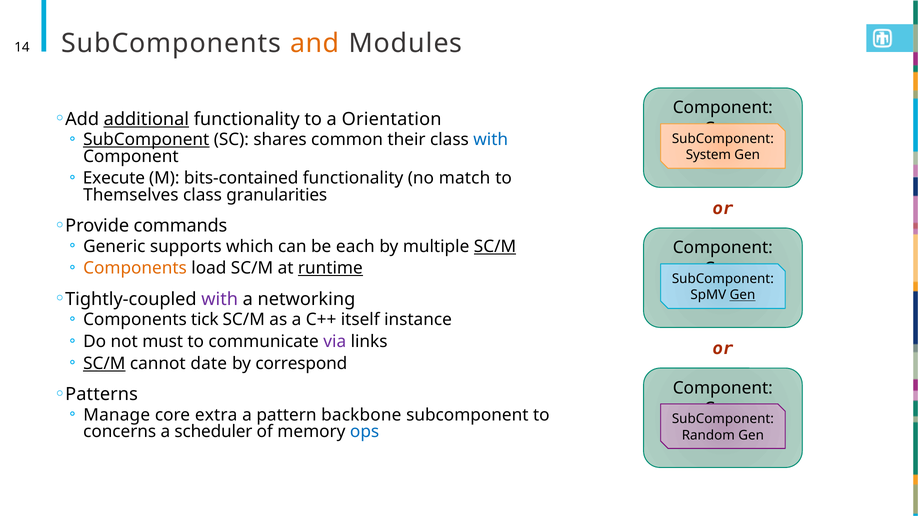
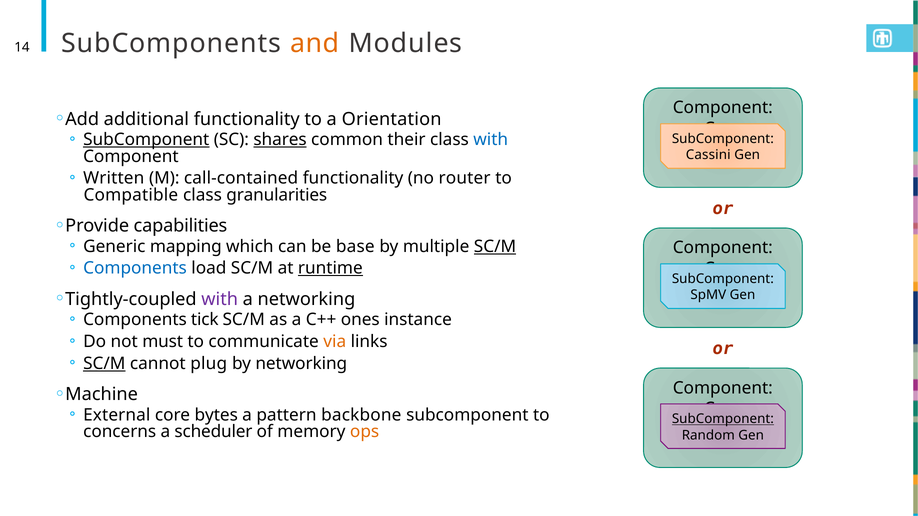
additional underline: present -> none (146, 119)
shares underline: none -> present (280, 140)
System: System -> Cassini (708, 155)
Execute: Execute -> Written (114, 178)
bits-contained: bits-contained -> call-contained (241, 178)
match: match -> router (465, 178)
Themselves: Themselves -> Compatible (131, 195)
commands: commands -> capabilities (180, 226)
supports: supports -> mapping (186, 247)
each: each -> base (355, 247)
Components colour: orange -> blue (135, 268)
Gen underline: present -> none (742, 295)
itself: itself -> ones (360, 320)
via colour: purple -> orange (335, 342)
date: date -> plug (209, 364)
by correspond: correspond -> networking (301, 364)
Patterns: Patterns -> Machine (102, 395)
Manage: Manage -> External (117, 415)
extra: extra -> bytes (216, 415)
SubComponent underline: none -> present (723, 419)
ops colour: blue -> orange (365, 432)
